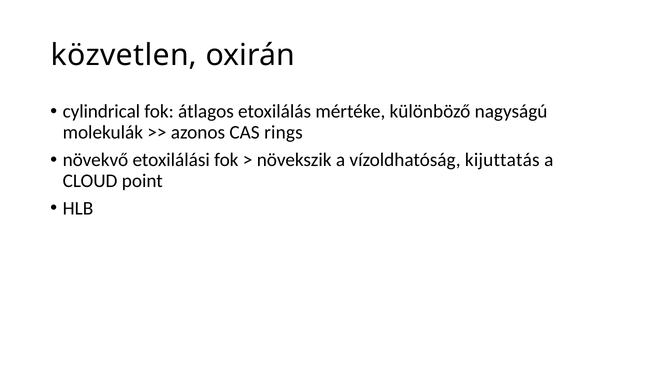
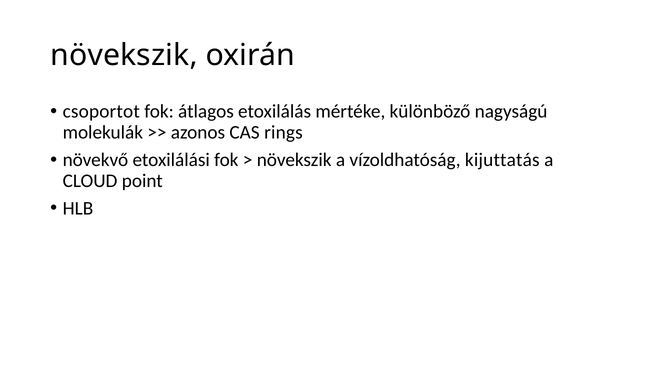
közvetlen: közvetlen -> növekszik (124, 55)
cylindrical: cylindrical -> csoportot (101, 112)
